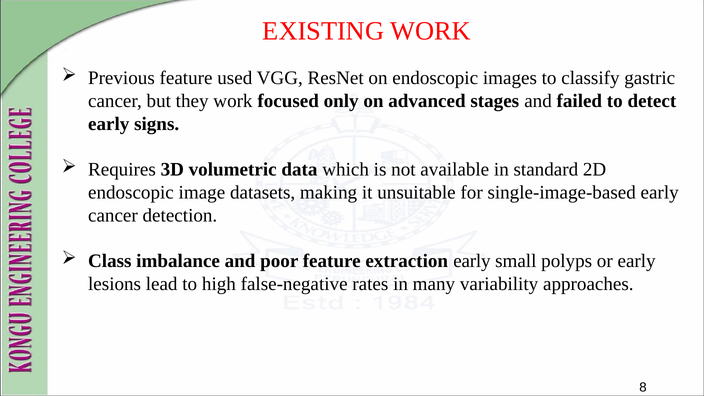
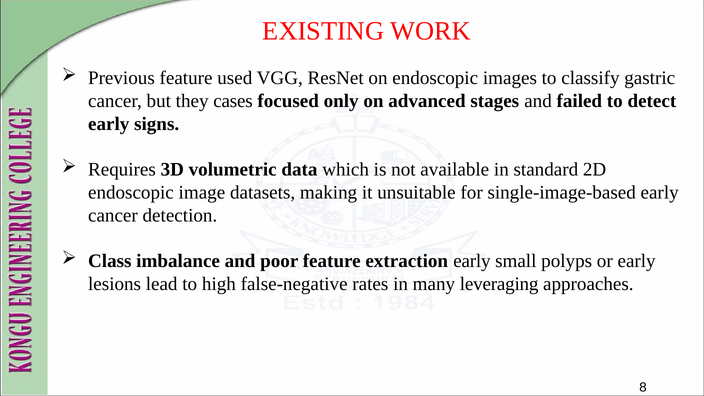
they work: work -> cases (233, 101)
variability: variability -> leveraging (499, 284)
